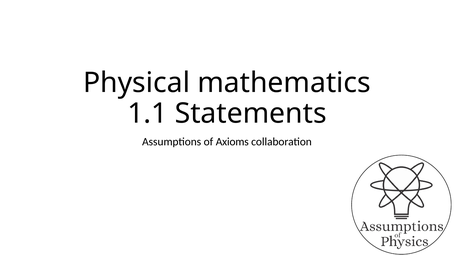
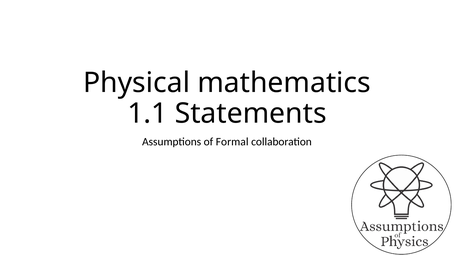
Axioms: Axioms -> Formal (232, 142)
